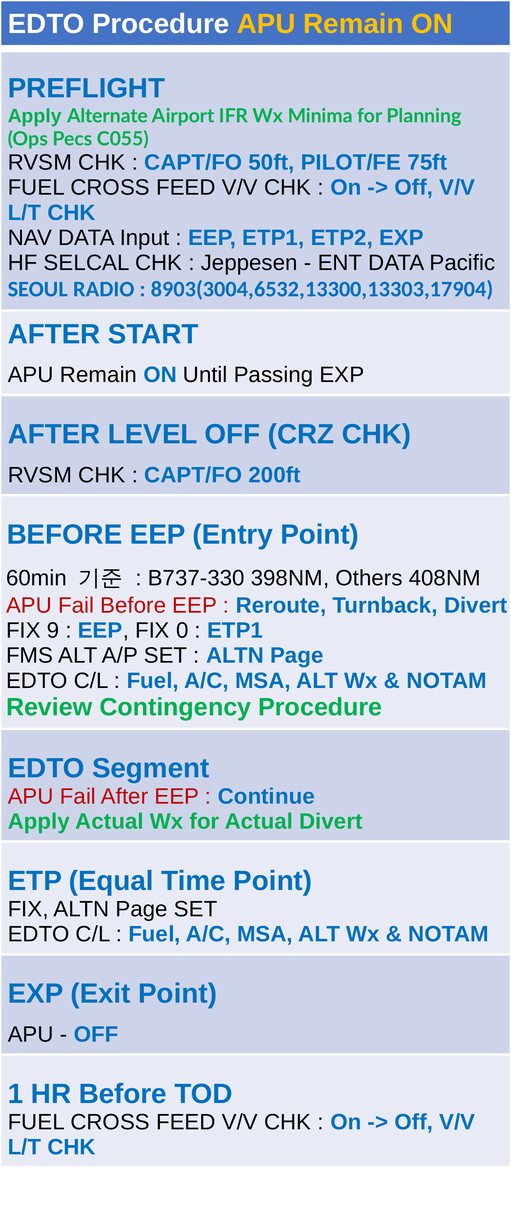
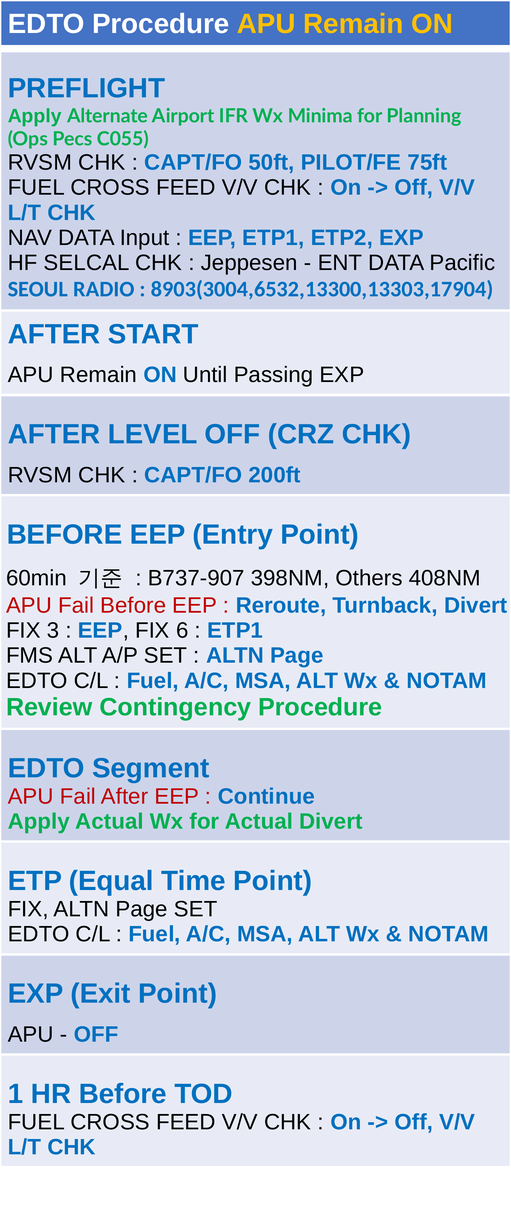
B737-330: B737-330 -> B737-907 (196, 579)
9: 9 -> 3 (53, 631)
0: 0 -> 6 (182, 631)
